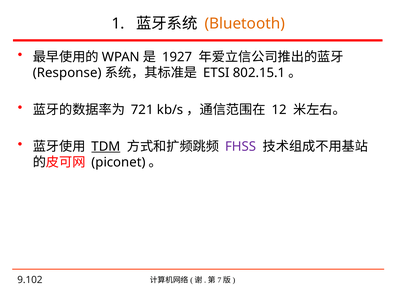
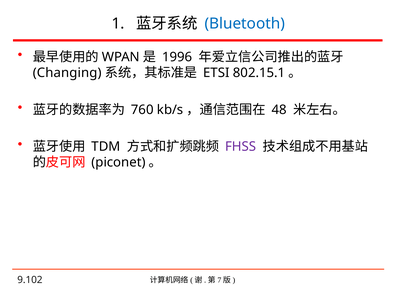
Bluetooth colour: orange -> blue (245, 24)
1927: 1927 -> 1996 (177, 57)
Response: Response -> Changing (67, 73)
721: 721 -> 760 (142, 110)
12: 12 -> 48 (279, 110)
TDM underline: present -> none (106, 147)
